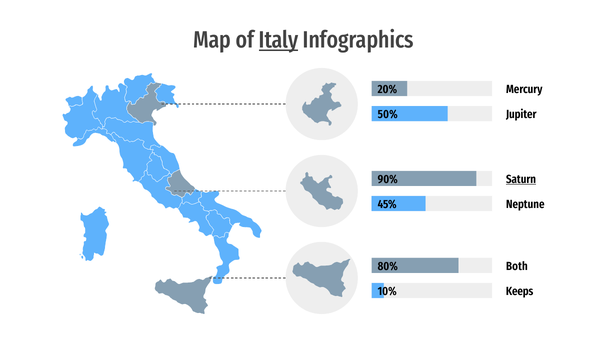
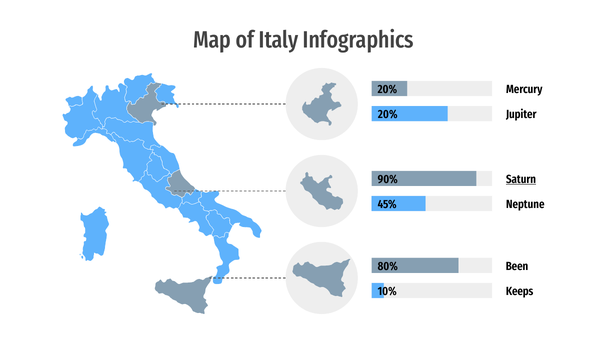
Italy underline: present -> none (279, 40)
50%: 50% -> 20% (388, 115)
Both: Both -> Been (517, 267)
